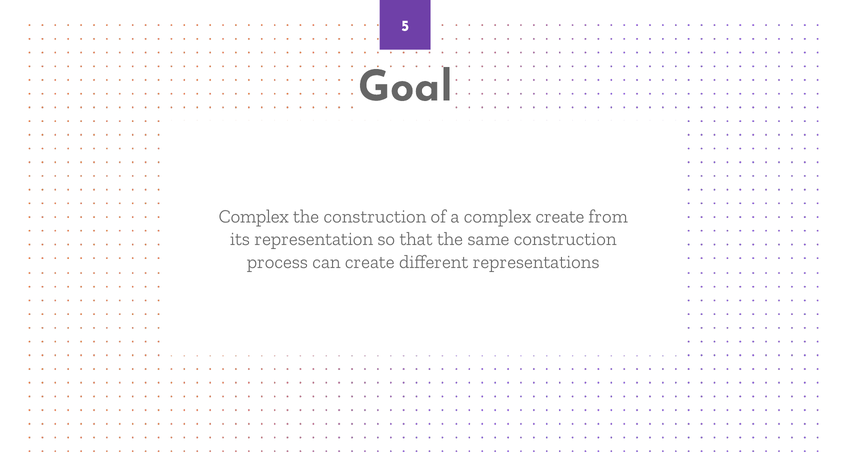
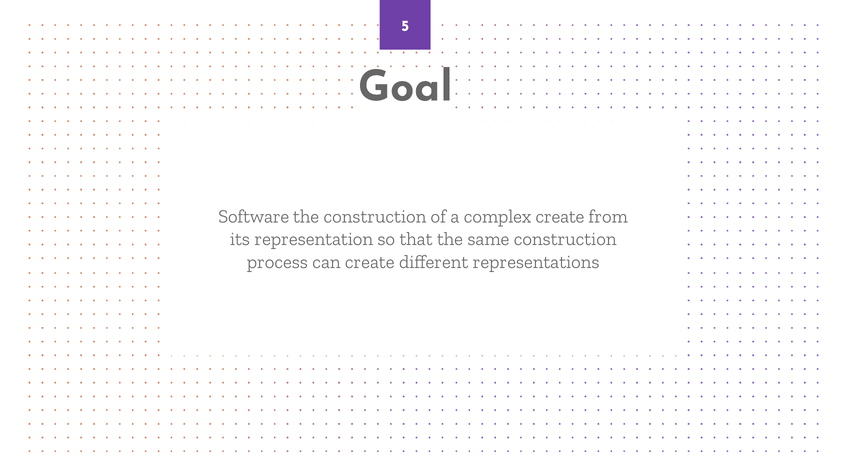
Complex: Complex -> Software (254, 217)
